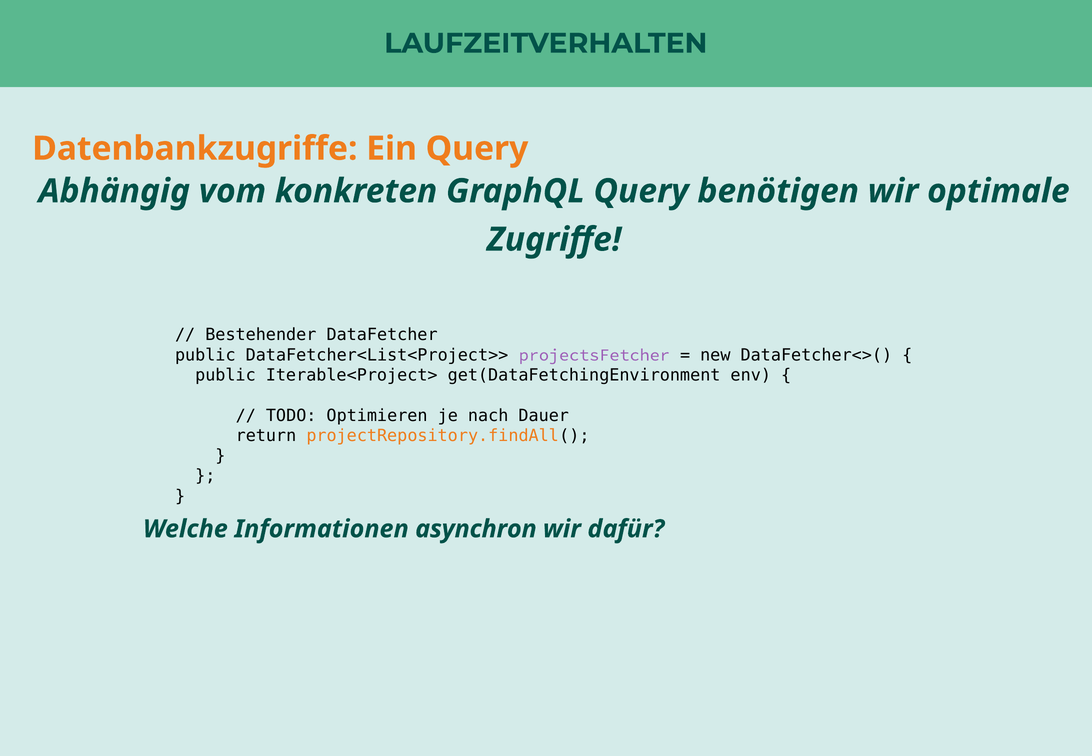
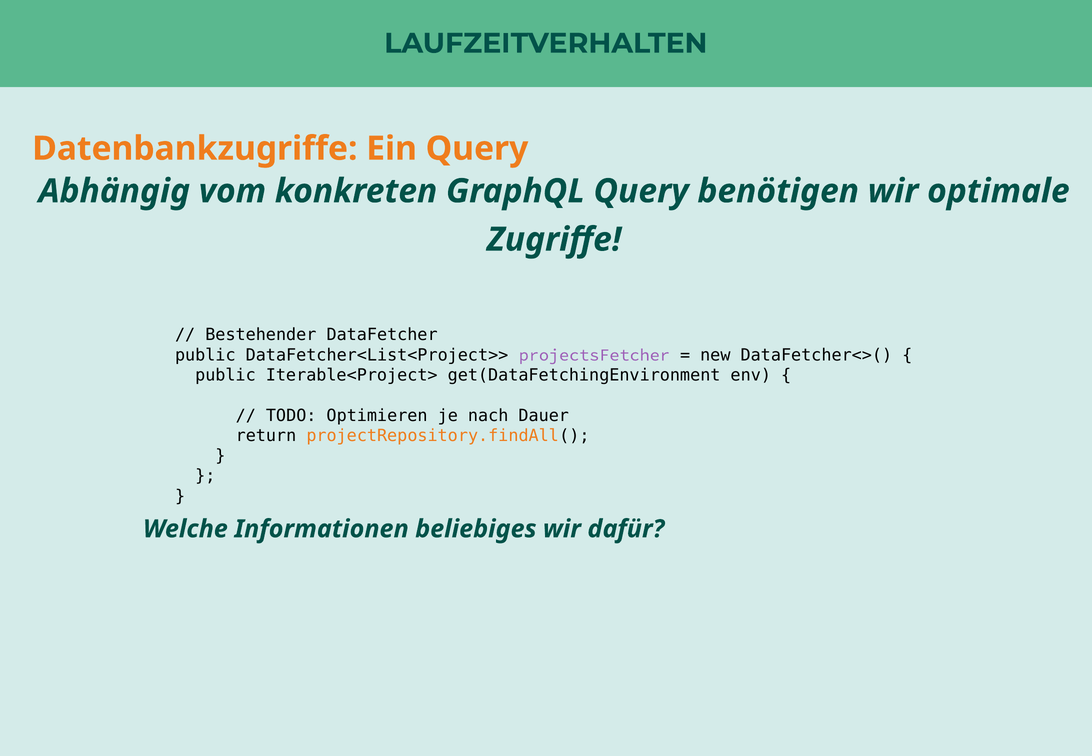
asynchron: asynchron -> beliebiges (476, 529)
